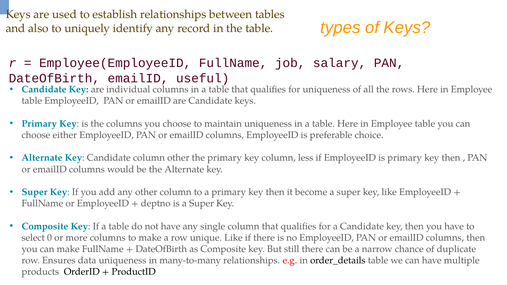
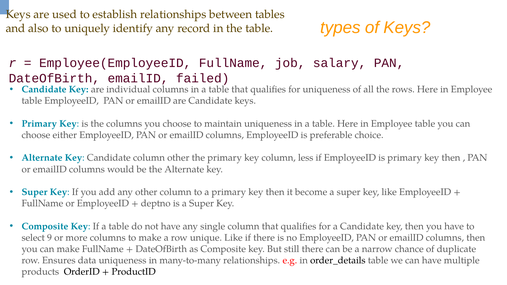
useful: useful -> failed (203, 78)
0: 0 -> 9 (49, 238)
